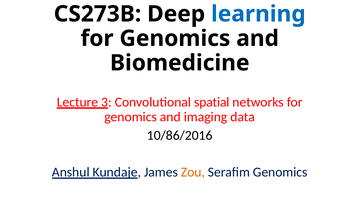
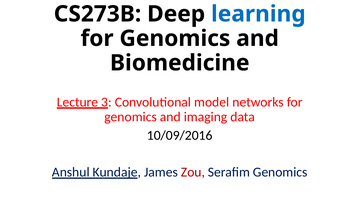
spatial: spatial -> model (212, 102)
10/86/2016: 10/86/2016 -> 10/09/2016 (180, 135)
Zou colour: orange -> red (193, 172)
